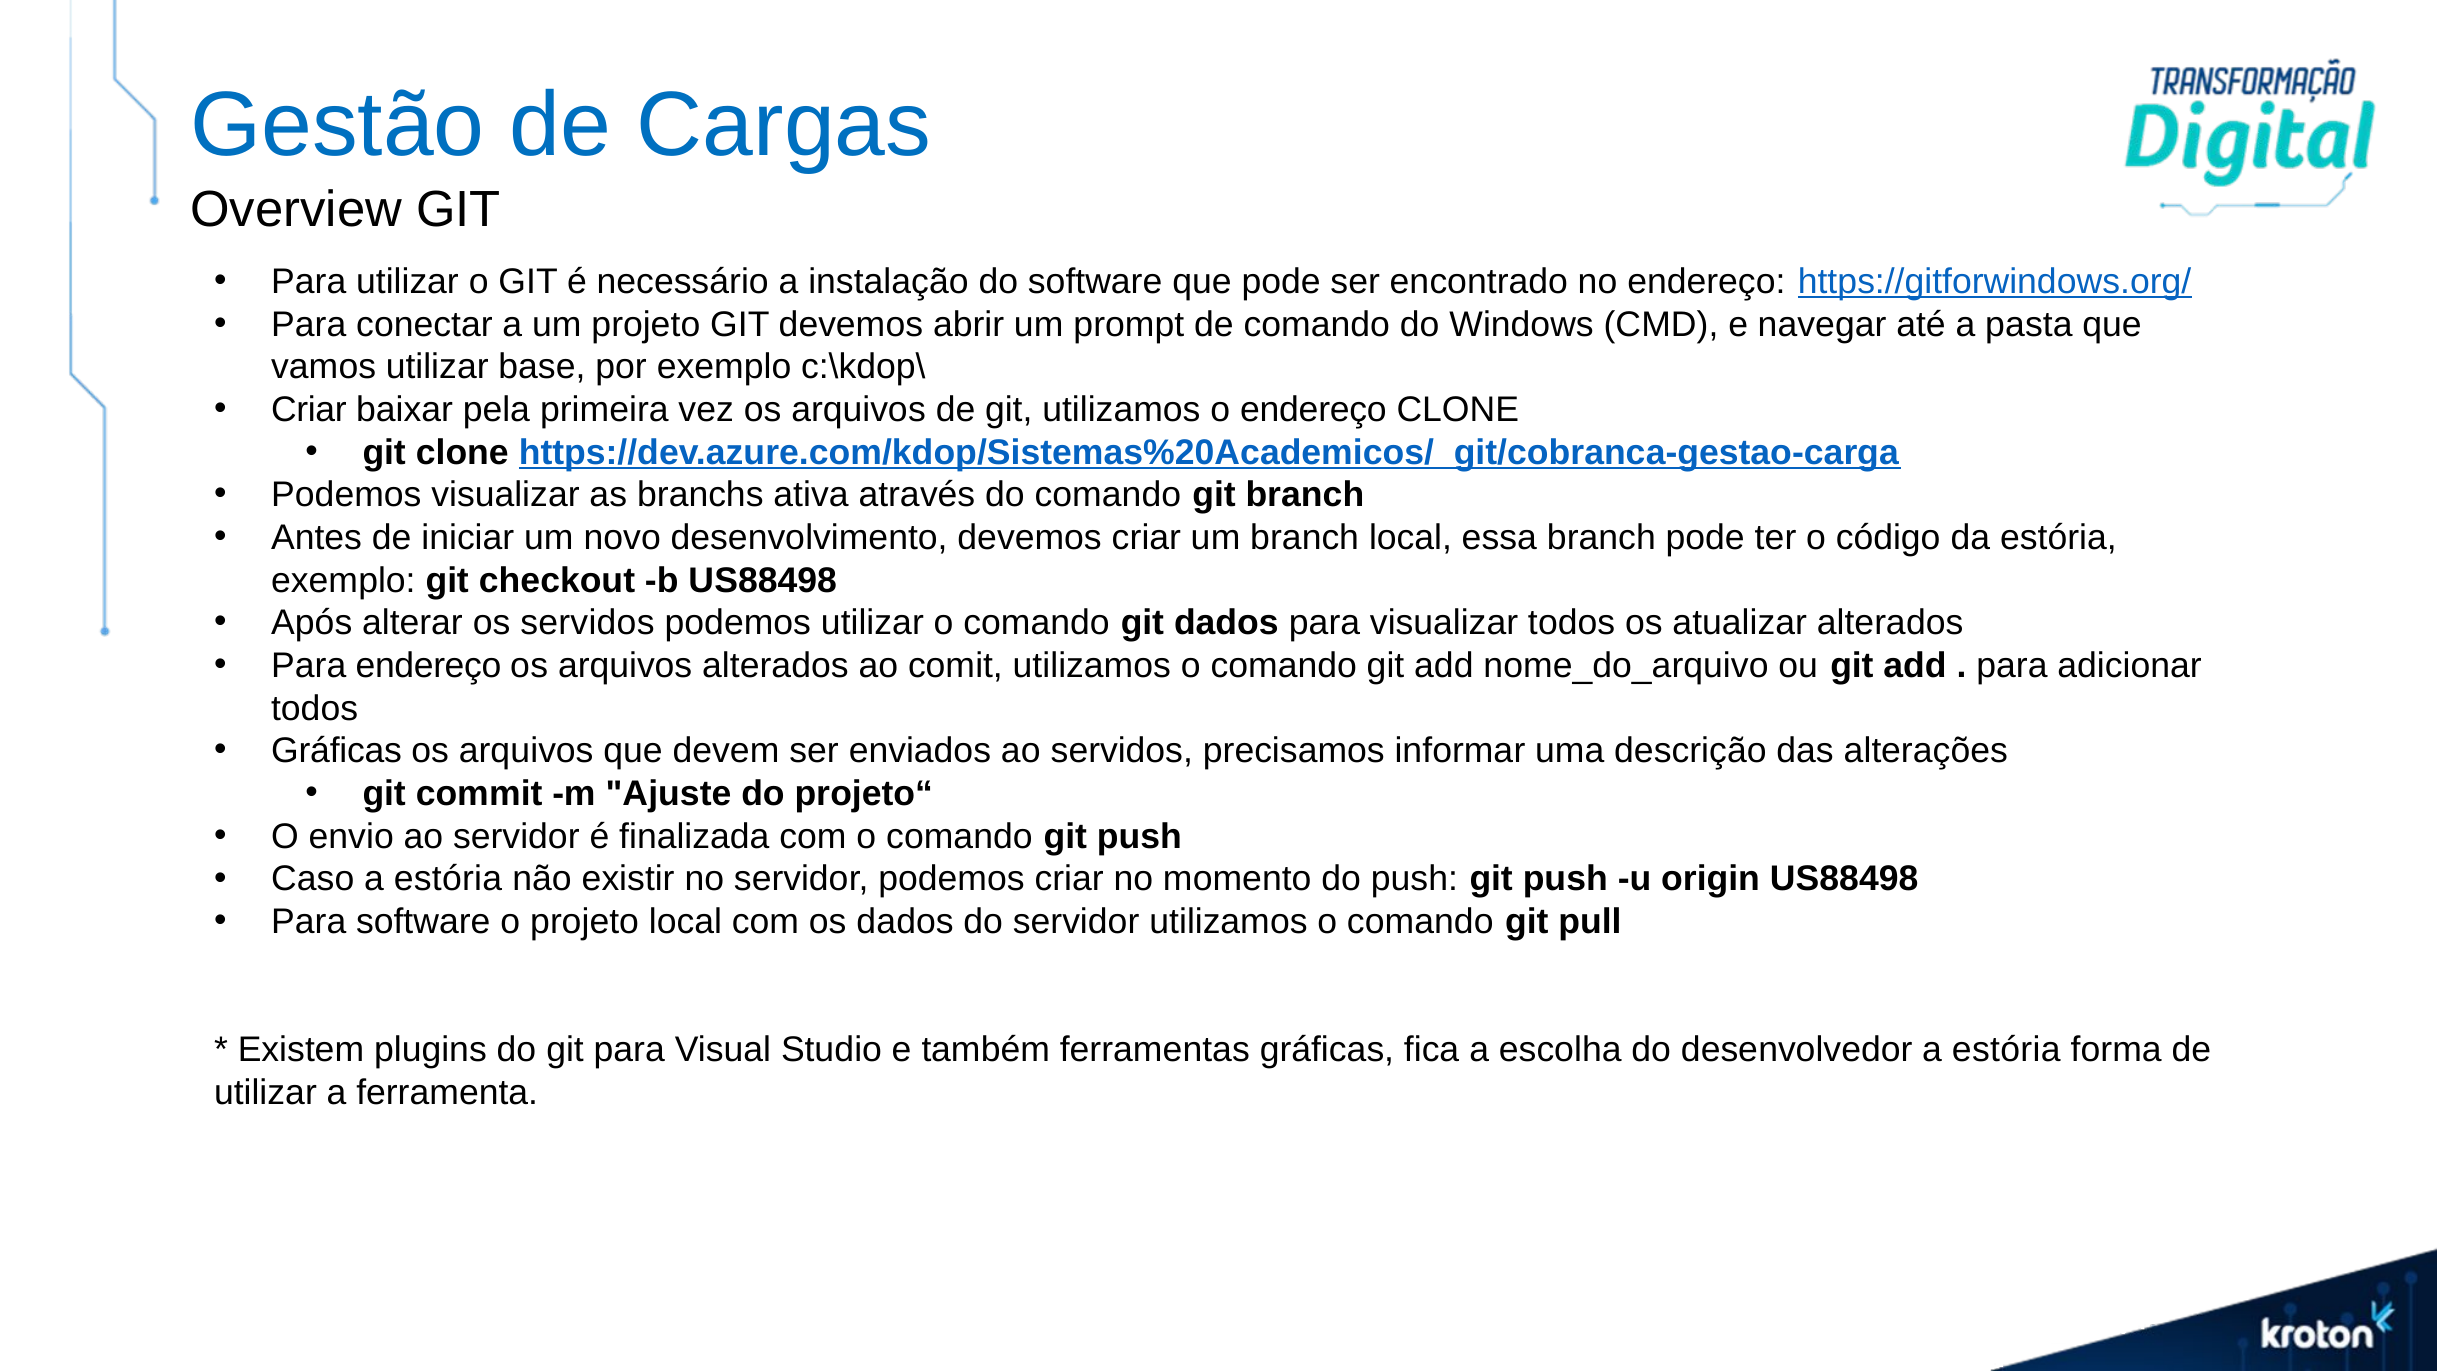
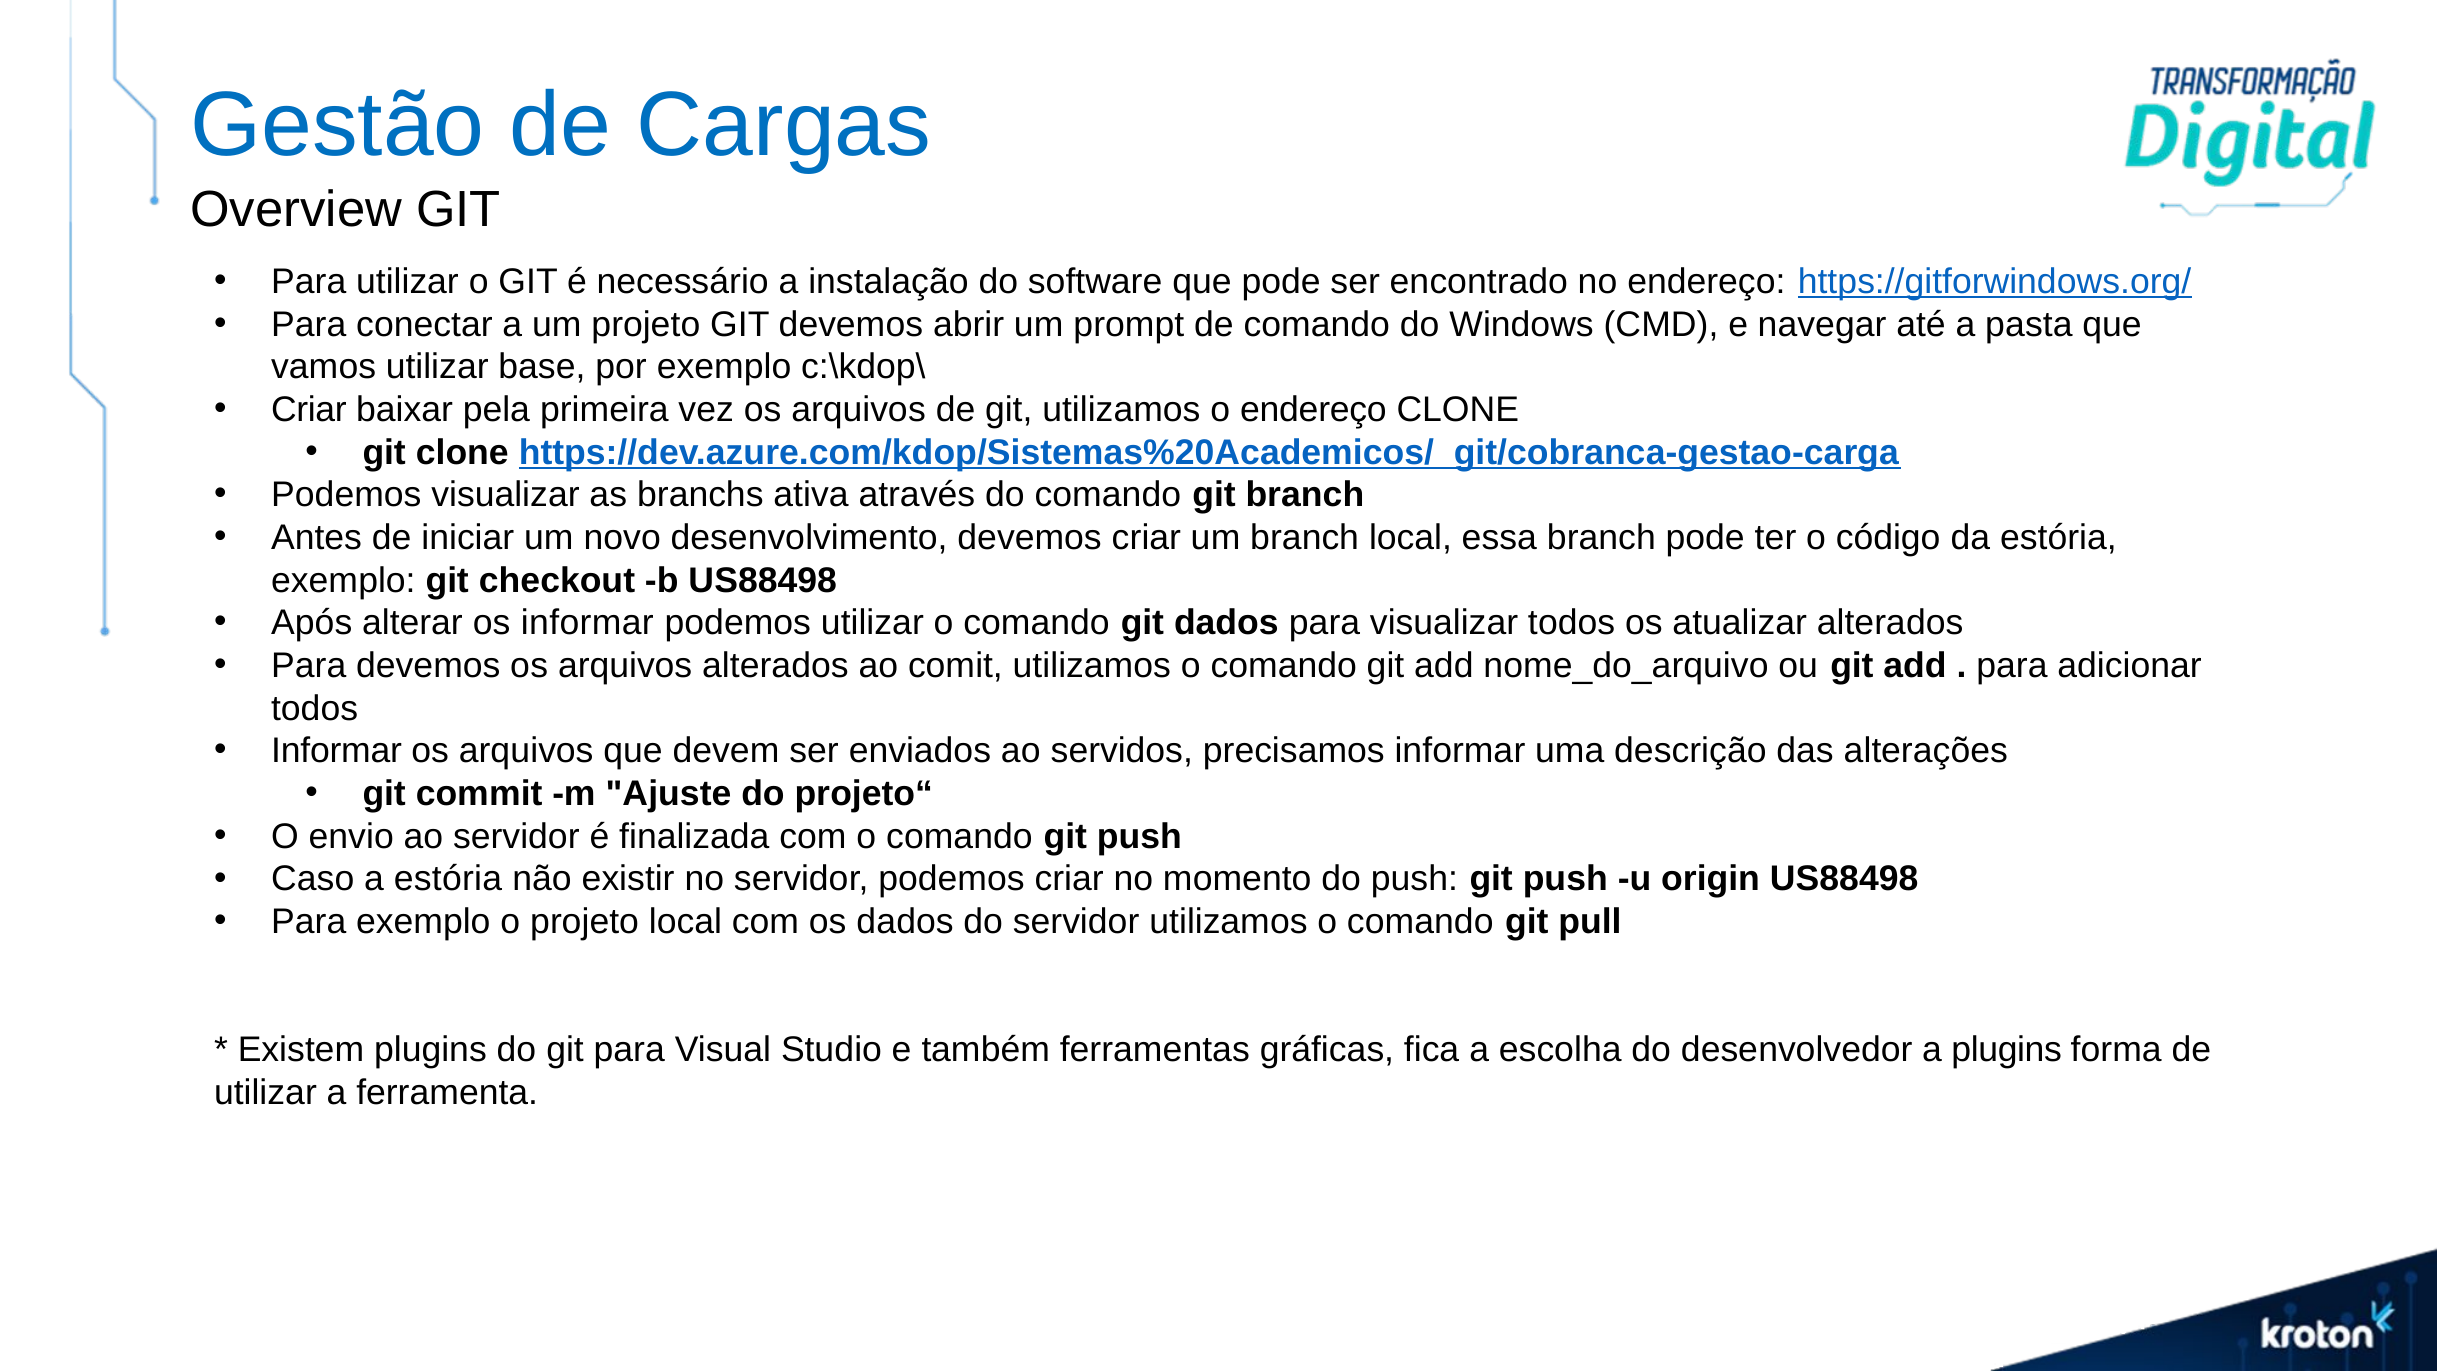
os servidos: servidos -> informar (587, 623)
Para endereço: endereço -> devemos (428, 666)
Gráficas: Gráficas -> Informar (337, 751)
Para software: software -> exemplo (423, 922)
desenvolvedor a estória: estória -> plugins (2007, 1050)
